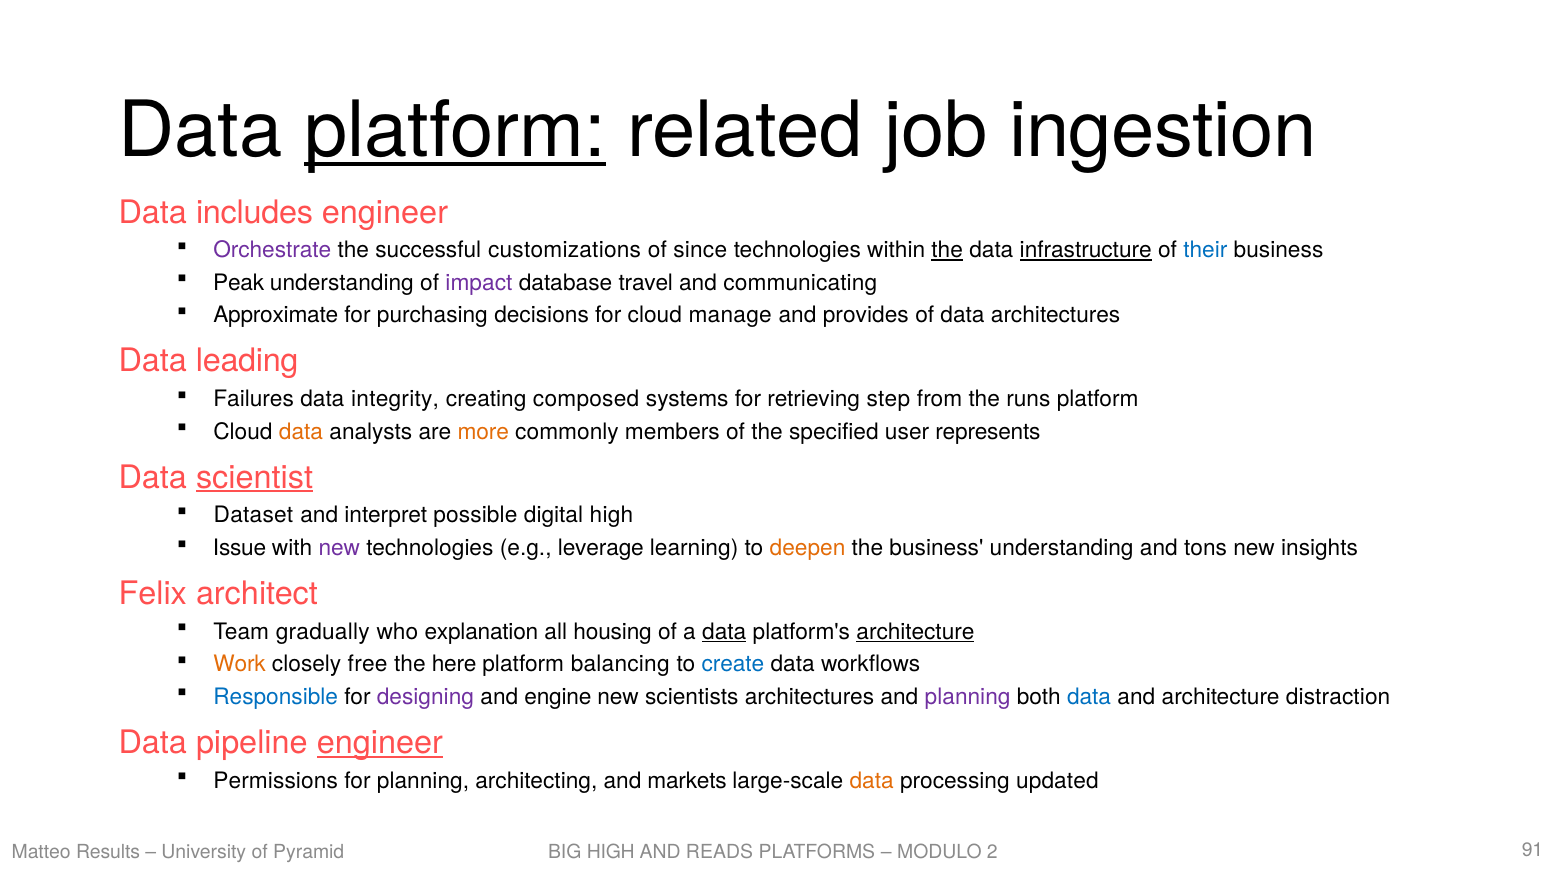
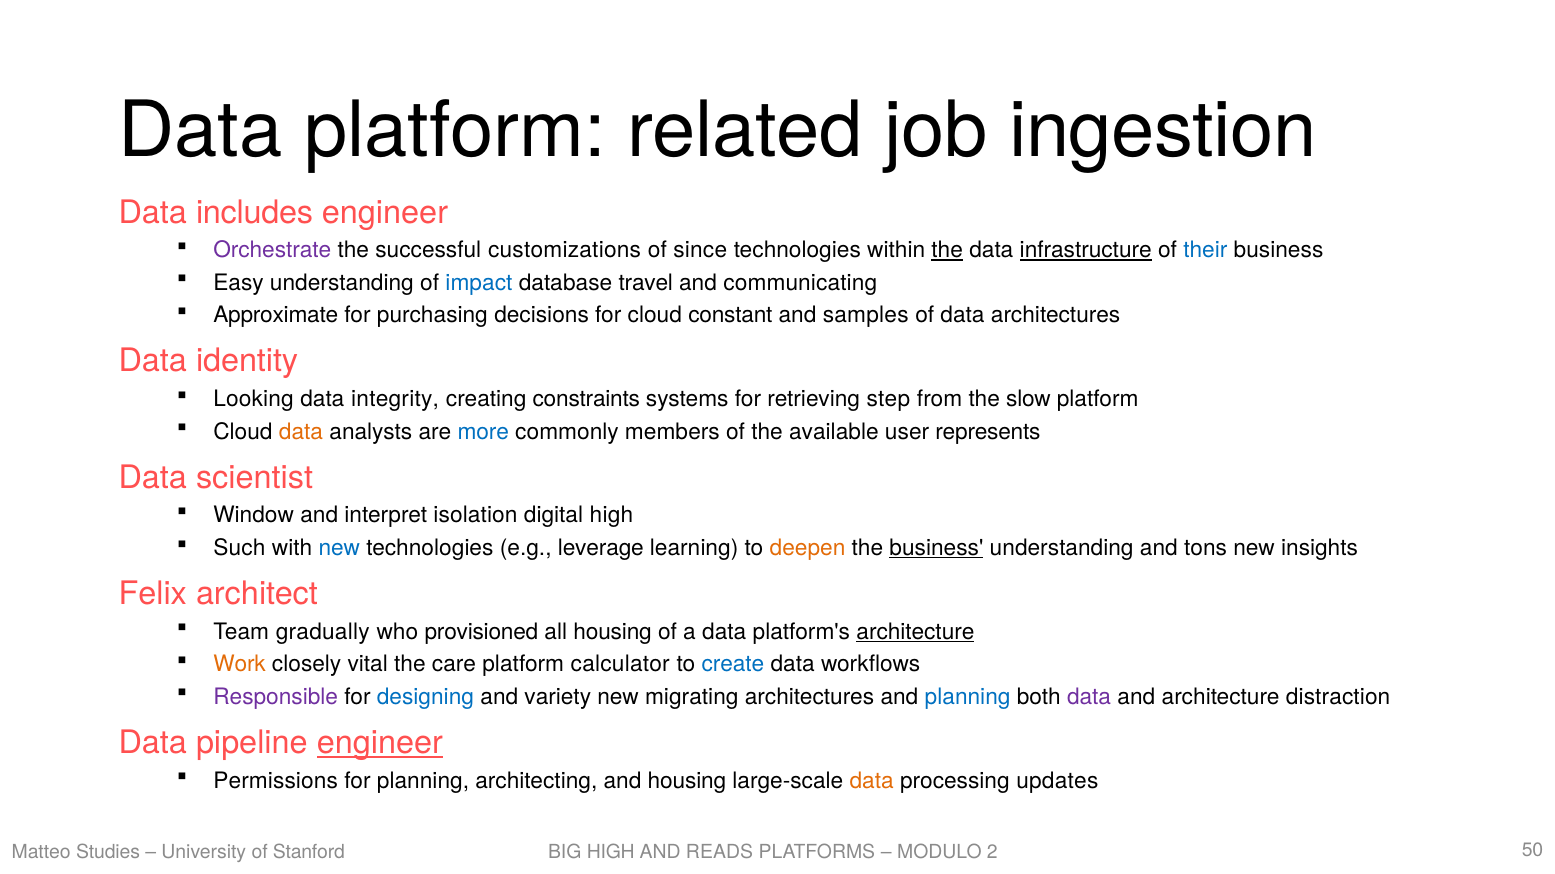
platform underline: present -> none (455, 131)
Peak: Peak -> Easy (239, 283)
impact colour: purple -> blue (479, 283)
manage: manage -> constant (730, 316)
provides: provides -> samples (866, 316)
leading: leading -> identity (247, 361)
Failures: Failures -> Looking (254, 399)
composed: composed -> constraints (586, 399)
runs: runs -> slow (1028, 399)
more colour: orange -> blue (483, 432)
specified: specified -> available (834, 432)
scientist underline: present -> none (255, 478)
Dataset: Dataset -> Window (254, 516)
possible: possible -> isolation (475, 516)
Issue: Issue -> Such (239, 548)
new colour: purple -> blue (339, 548)
business underline: none -> present (936, 548)
explanation: explanation -> provisioned (481, 632)
data underline: present -> none (724, 632)
free: free -> vital (368, 665)
here: here -> care (454, 665)
balancing: balancing -> calculator (620, 665)
Responsible colour: blue -> purple (276, 697)
designing colour: purple -> blue (425, 697)
engine: engine -> variety (558, 697)
scientists: scientists -> migrating (692, 697)
planning colour: purple -> blue (968, 697)
data colour: blue -> purple (1089, 697)
and markets: markets -> housing (687, 781)
updated: updated -> updates (1057, 781)
Results: Results -> Studies (108, 853)
Pyramid: Pyramid -> Stanford (309, 853)
91: 91 -> 50 (1533, 851)
